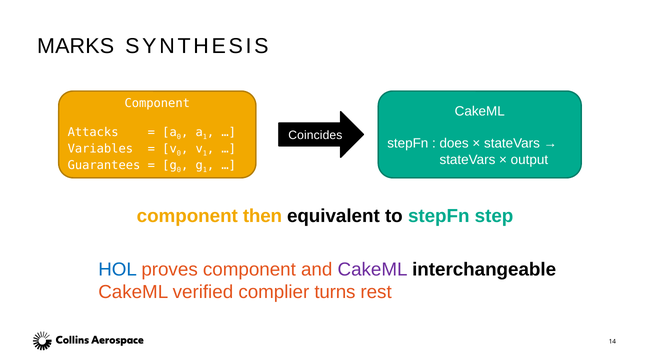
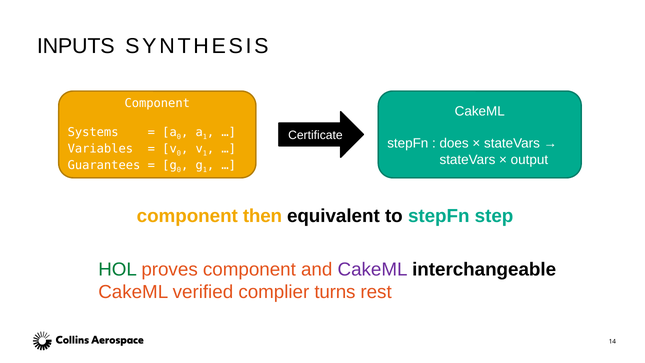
MARKS: MARKS -> INPUTS (76, 46)
Attacks: Attacks -> Systems (93, 132)
Coincides: Coincides -> Certificate (315, 135)
HOL colour: blue -> green (118, 269)
